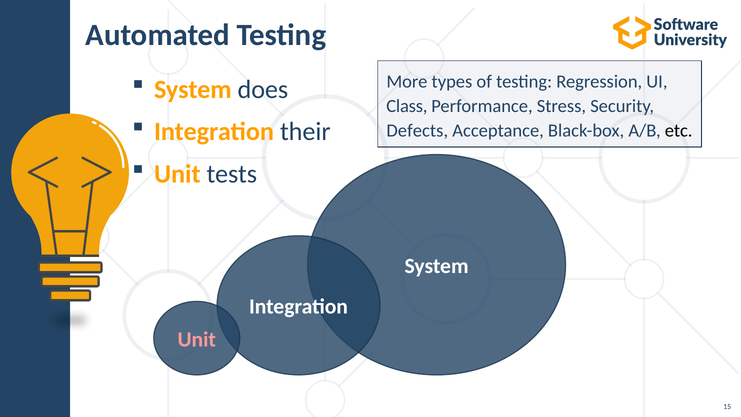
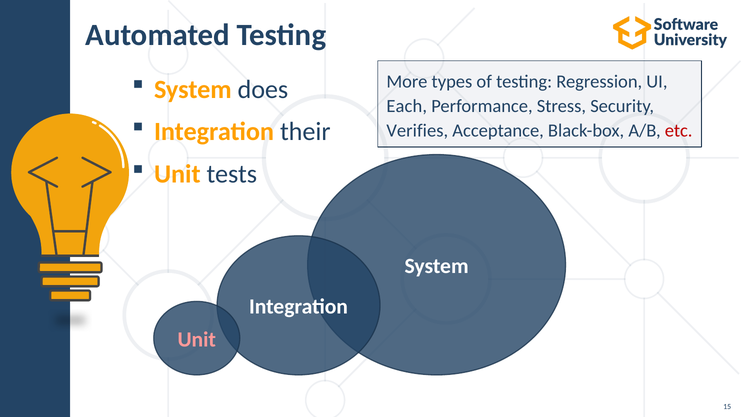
Class: Class -> Each (407, 106)
Defects: Defects -> Verifies (417, 131)
etc colour: black -> red (679, 131)
